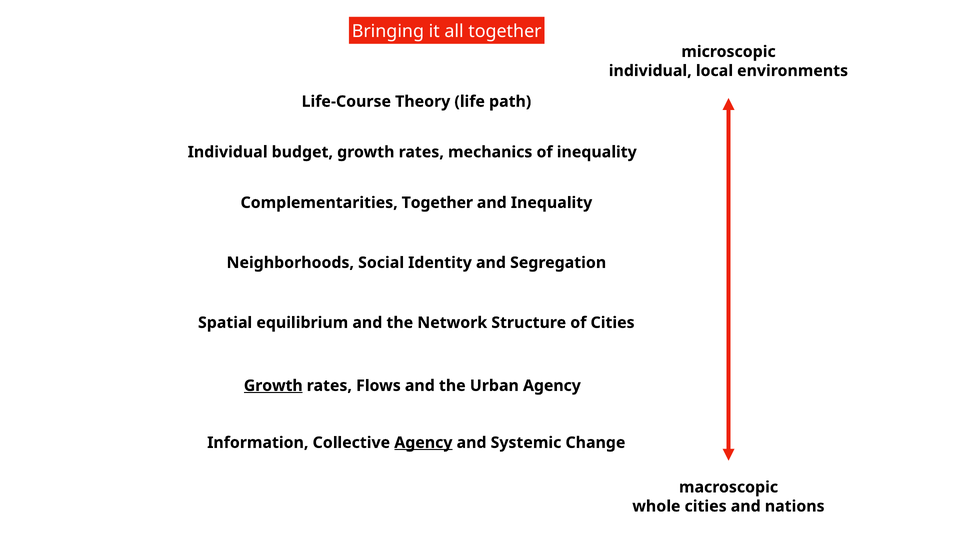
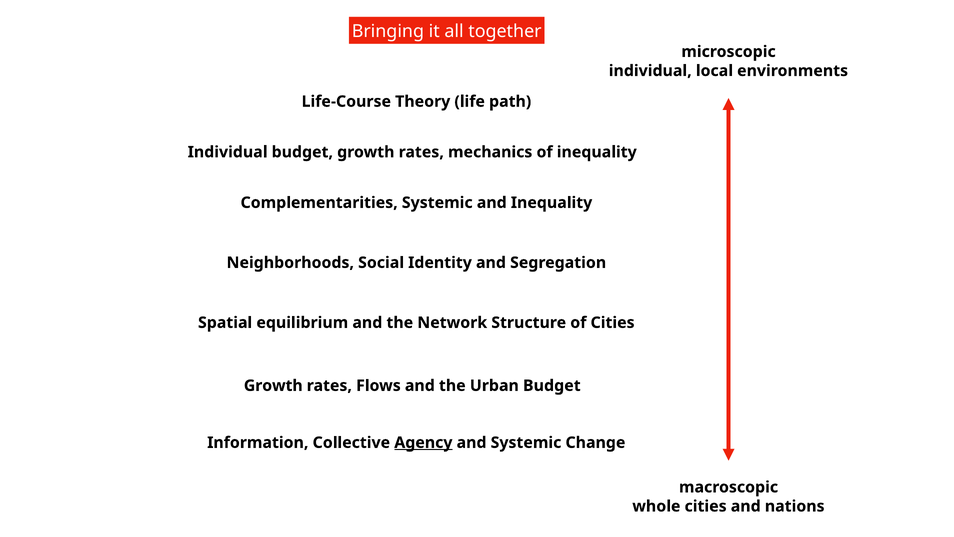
Complementarities Together: Together -> Systemic (437, 203)
Growth underline: present -> none (273, 385)
Urban Agency: Agency -> Budget (552, 385)
